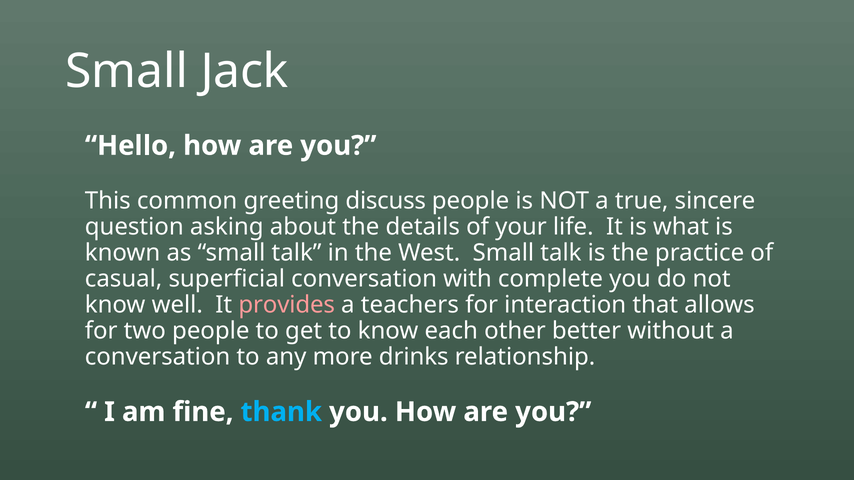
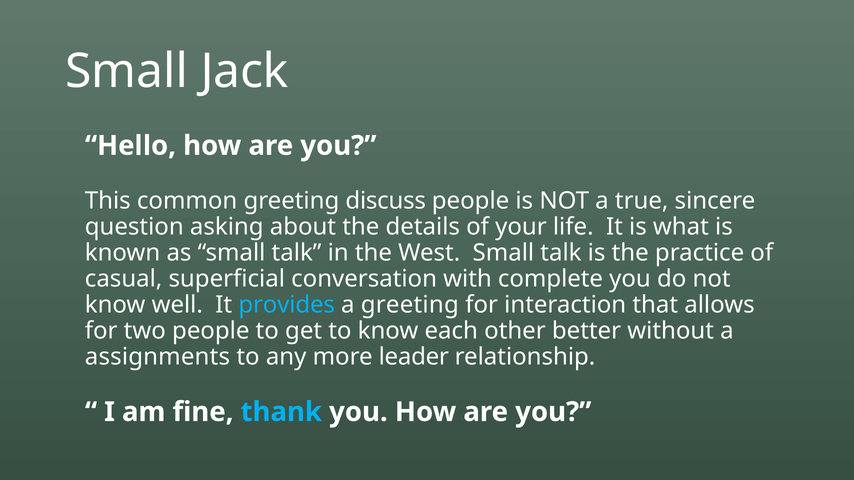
provides colour: pink -> light blue (287, 305)
a teachers: teachers -> greeting (410, 305)
conversation: conversation -> assignments (157, 357)
drinks: drinks -> leader (414, 357)
